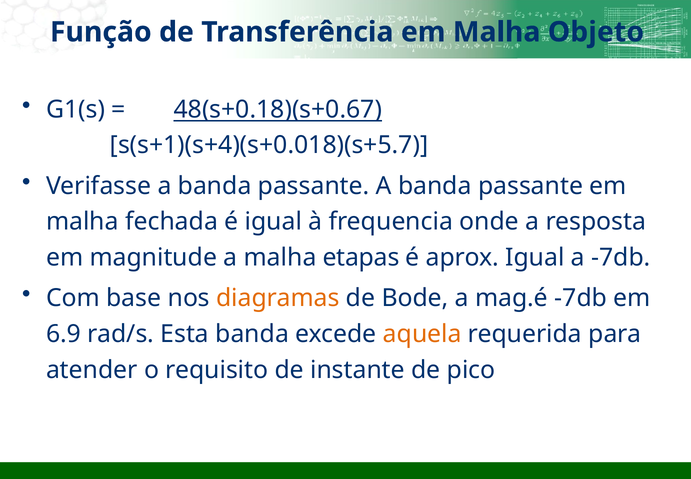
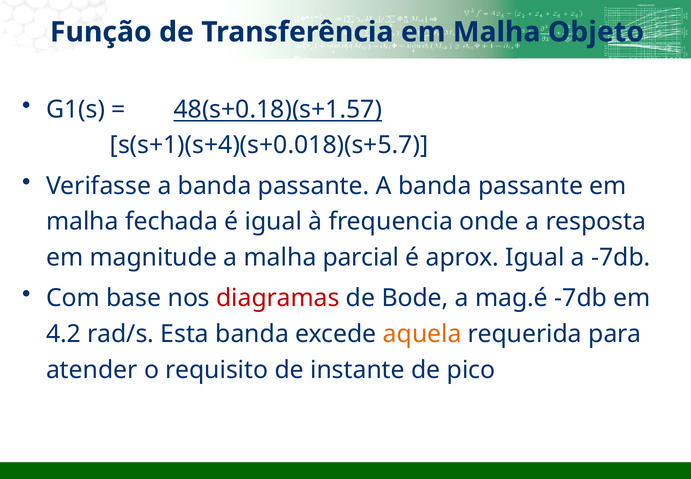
48(s+0.18)(s+0.67: 48(s+0.18)(s+0.67 -> 48(s+0.18)(s+1.57 (278, 109)
etapas: etapas -> parcial (361, 257)
diagramas colour: orange -> red (278, 298)
6.9: 6.9 -> 4.2 (64, 334)
